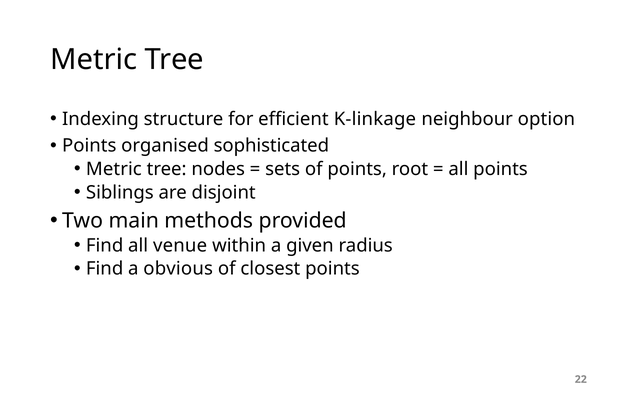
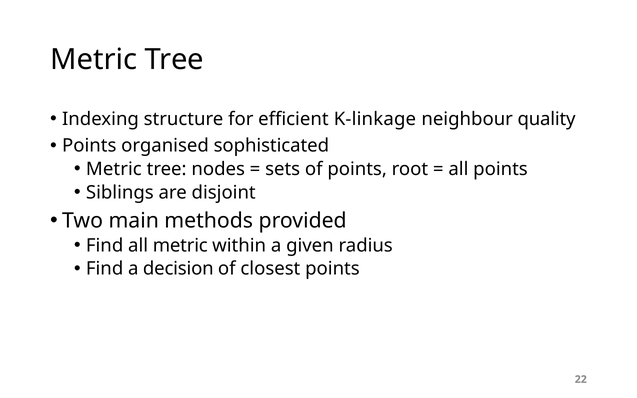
option: option -> quality (547, 119)
all venue: venue -> metric (180, 245)
obvious: obvious -> decision (178, 269)
